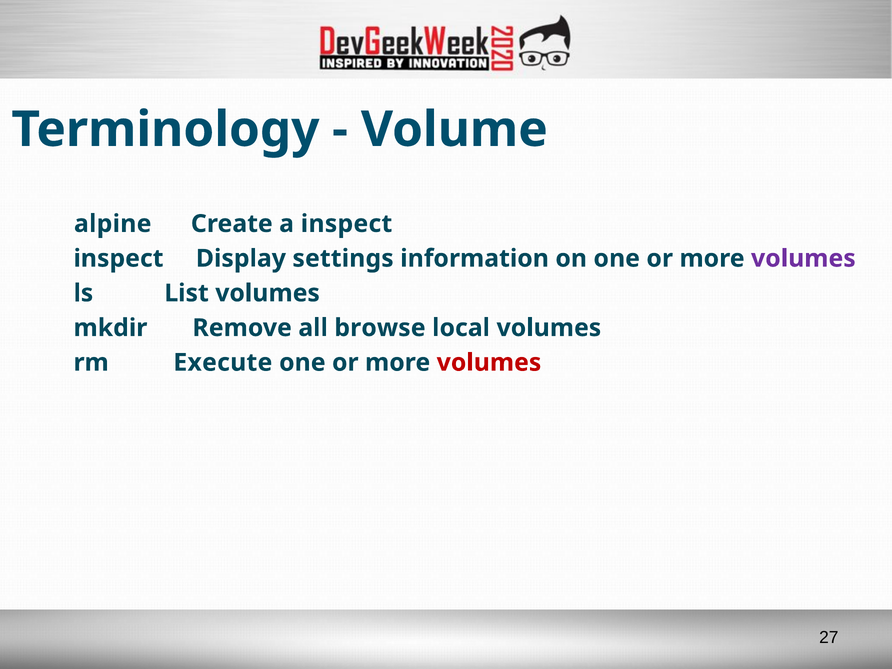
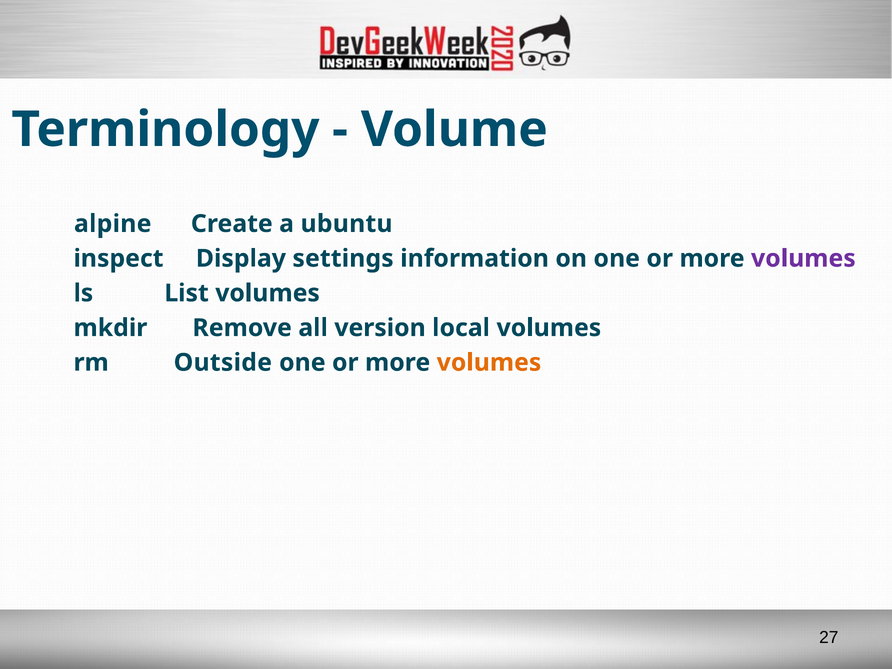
a inspect: inspect -> ubuntu (347, 224)
browse: browse -> version (380, 328)
Execute: Execute -> Outside (223, 363)
volumes colour: red -> orange (489, 363)
